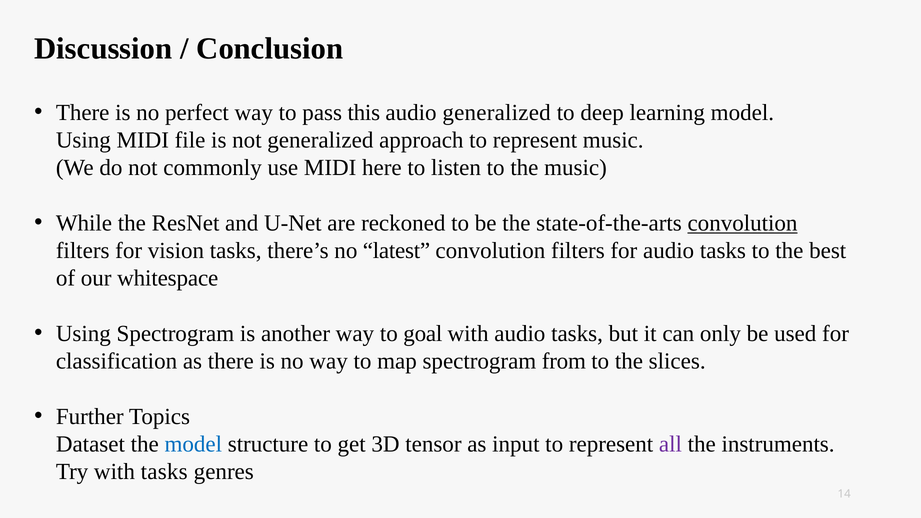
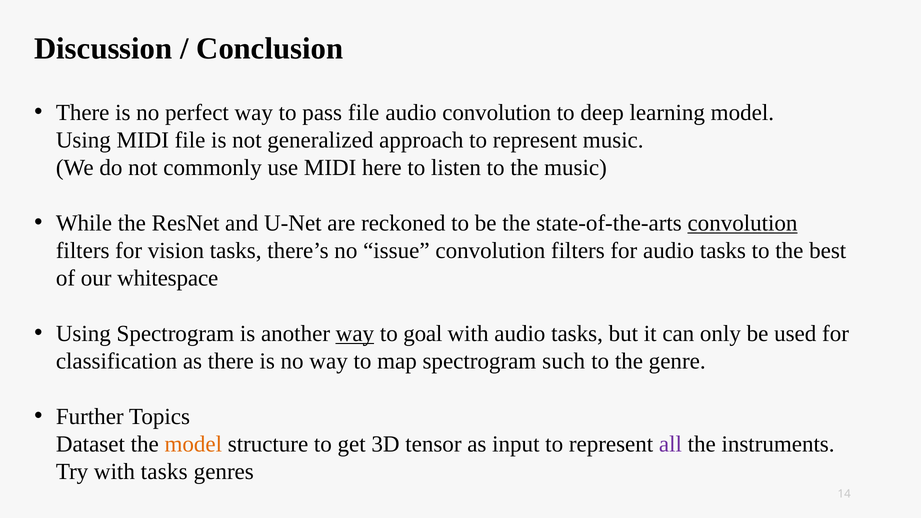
pass this: this -> file (364, 113)
audio generalized: generalized -> convolution (497, 113)
latest: latest -> issue (396, 251)
way underline: none -> present (355, 334)
from: from -> such (564, 361)
slices: slices -> genre (677, 361)
model colour: blue -> orange (193, 444)
